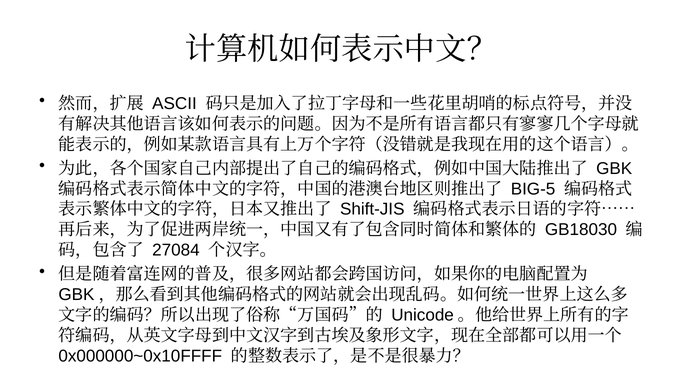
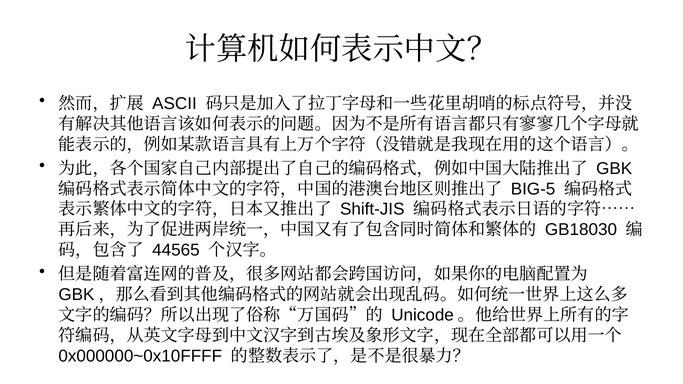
27084: 27084 -> 44565 (176, 250)
